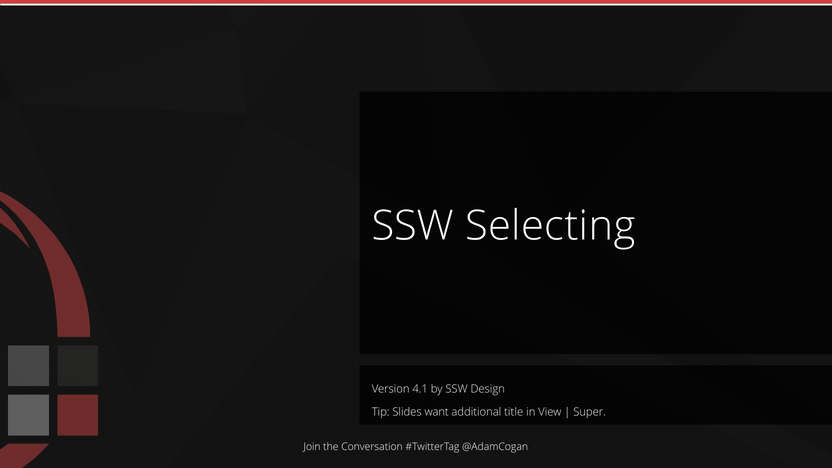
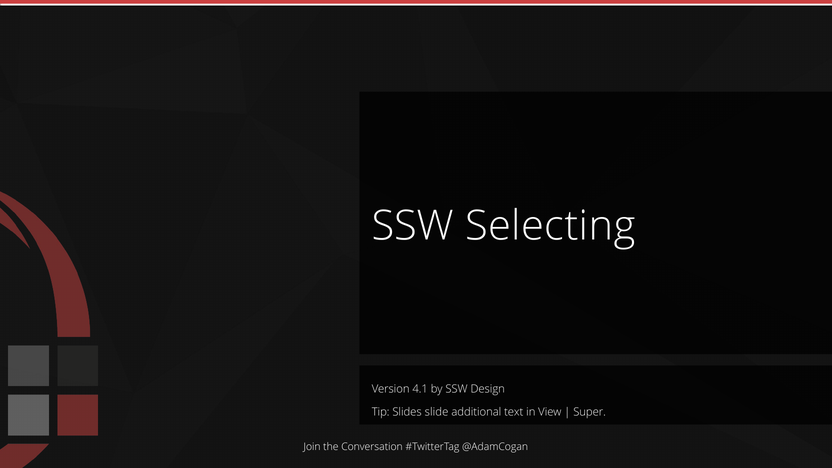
want: want -> slide (437, 412)
title: title -> text (514, 412)
